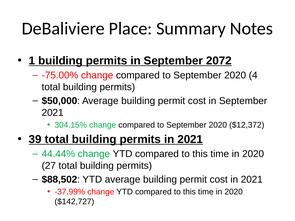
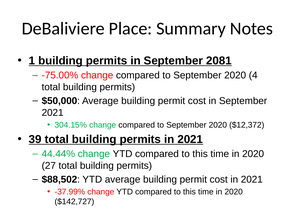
2072: 2072 -> 2081 (219, 61)
